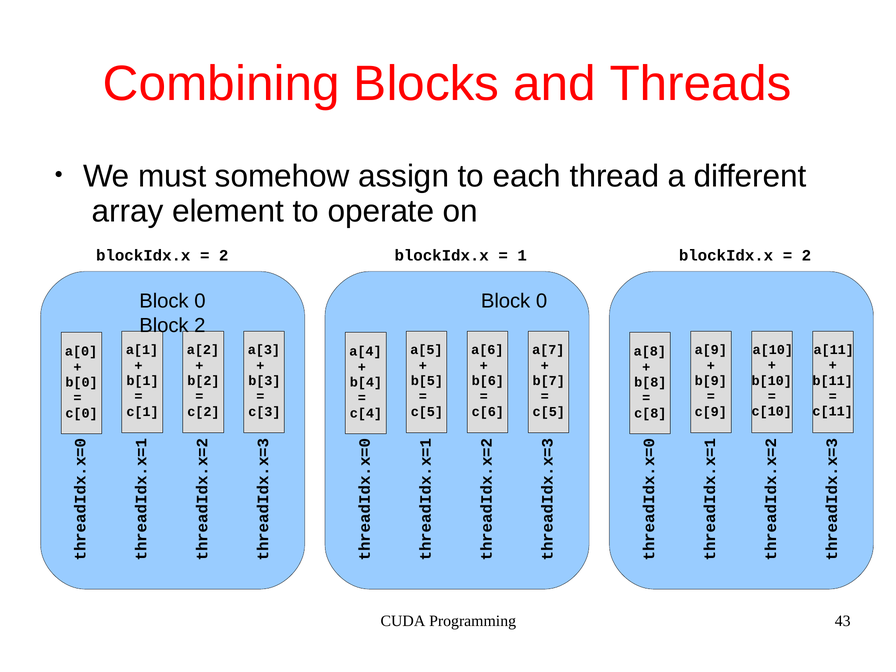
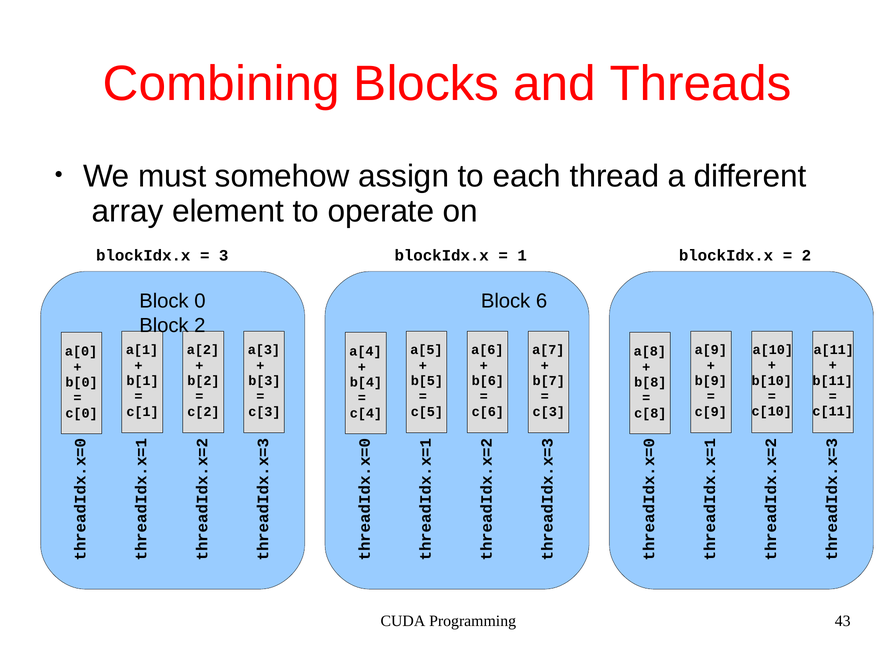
2: 2 -> 3 (224, 256)
0 Block 0: 0 -> 6 (542, 301)
c[5: c[5 -> c[3 (549, 412)
